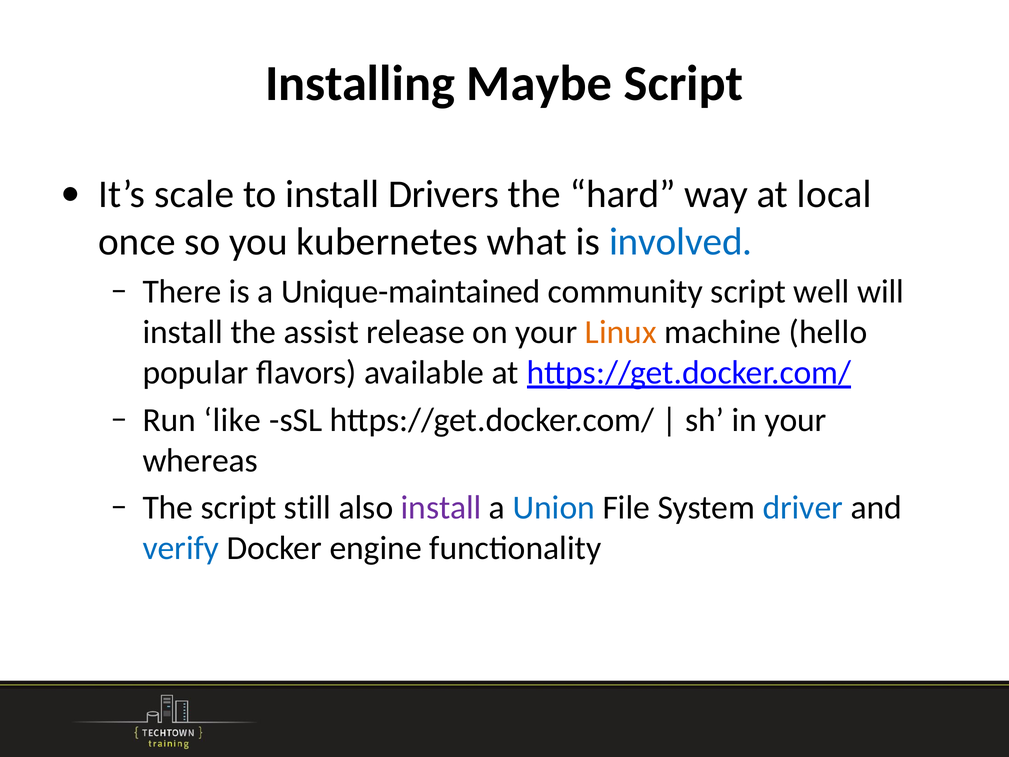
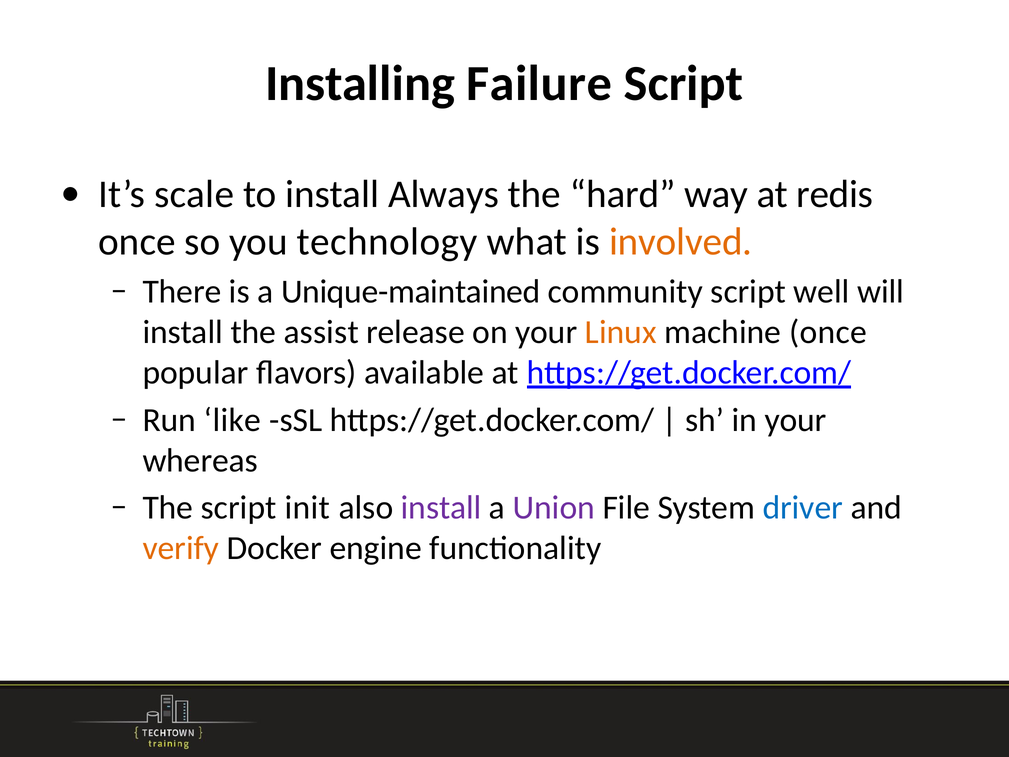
Maybe: Maybe -> Failure (539, 83)
Drivers: Drivers -> Always (444, 194)
local: local -> redis (835, 194)
kubernetes: kubernetes -> technology (387, 242)
involved colour: blue -> orange (681, 242)
machine hello: hello -> once (828, 332)
still: still -> init (307, 507)
Union colour: blue -> purple (554, 507)
verify colour: blue -> orange (181, 548)
